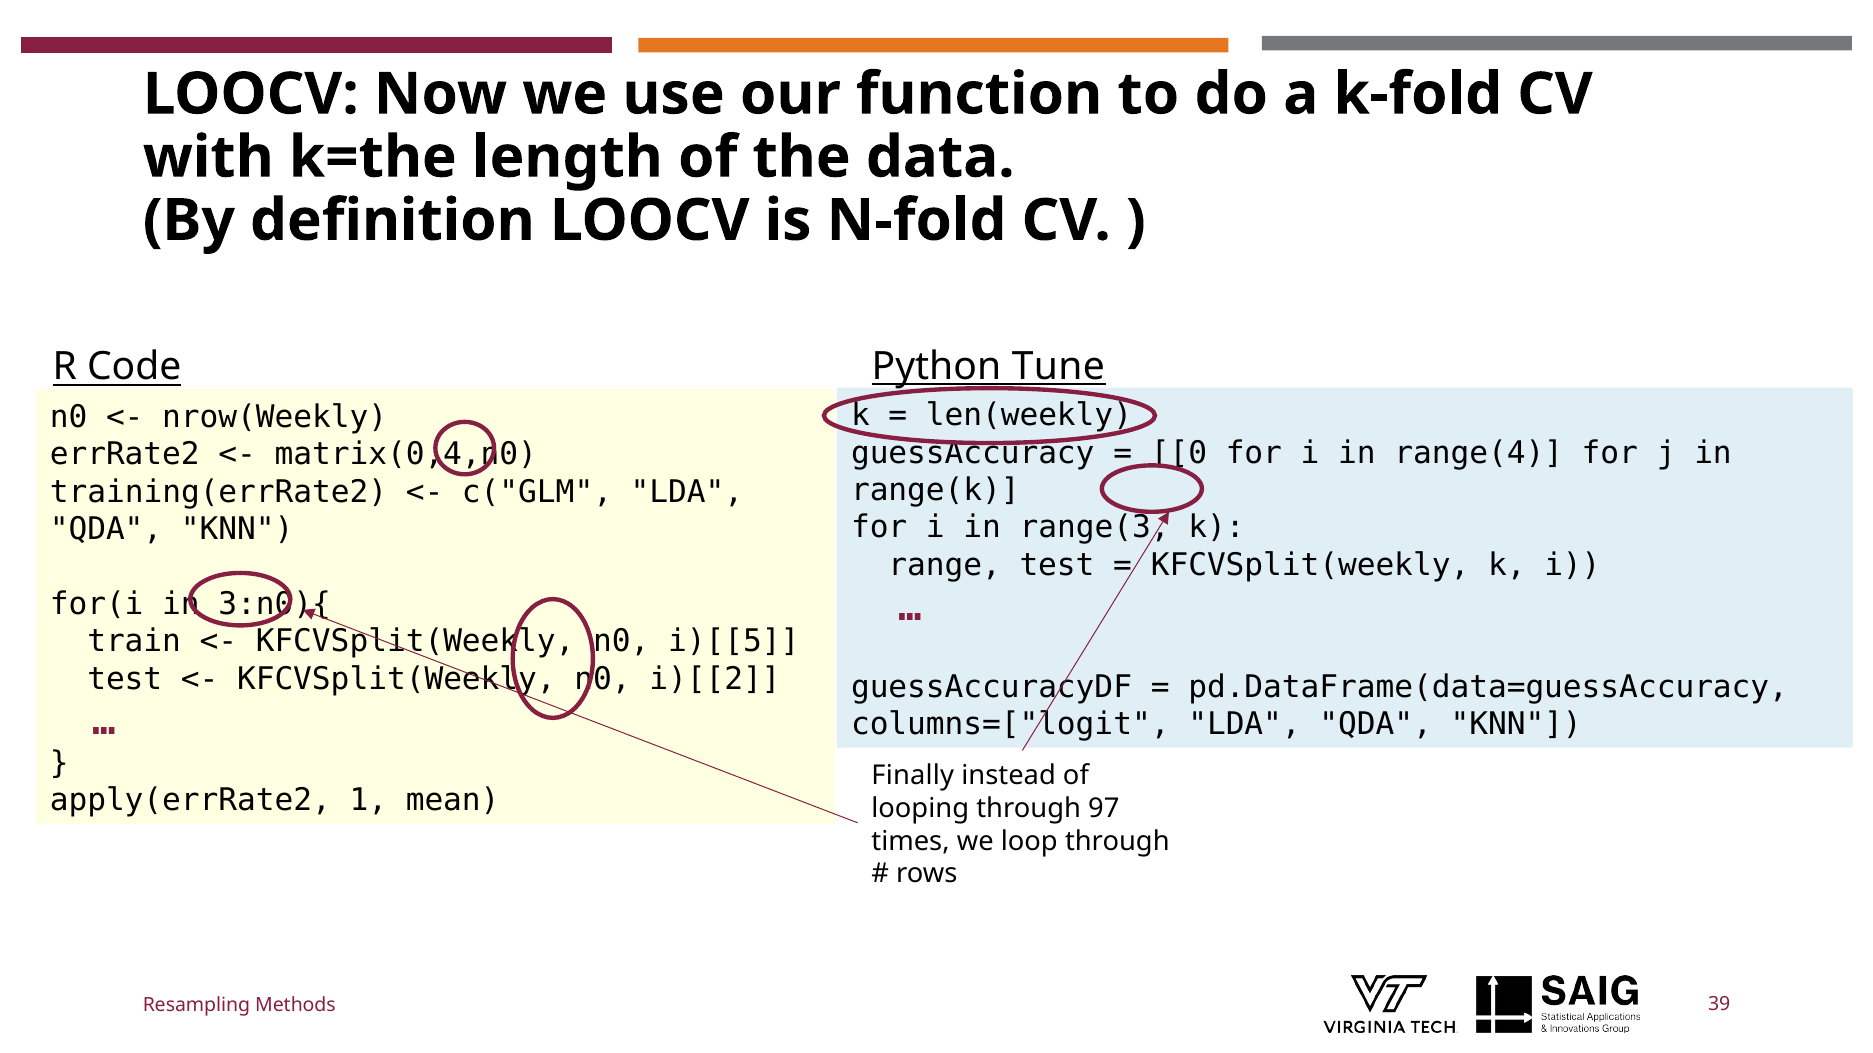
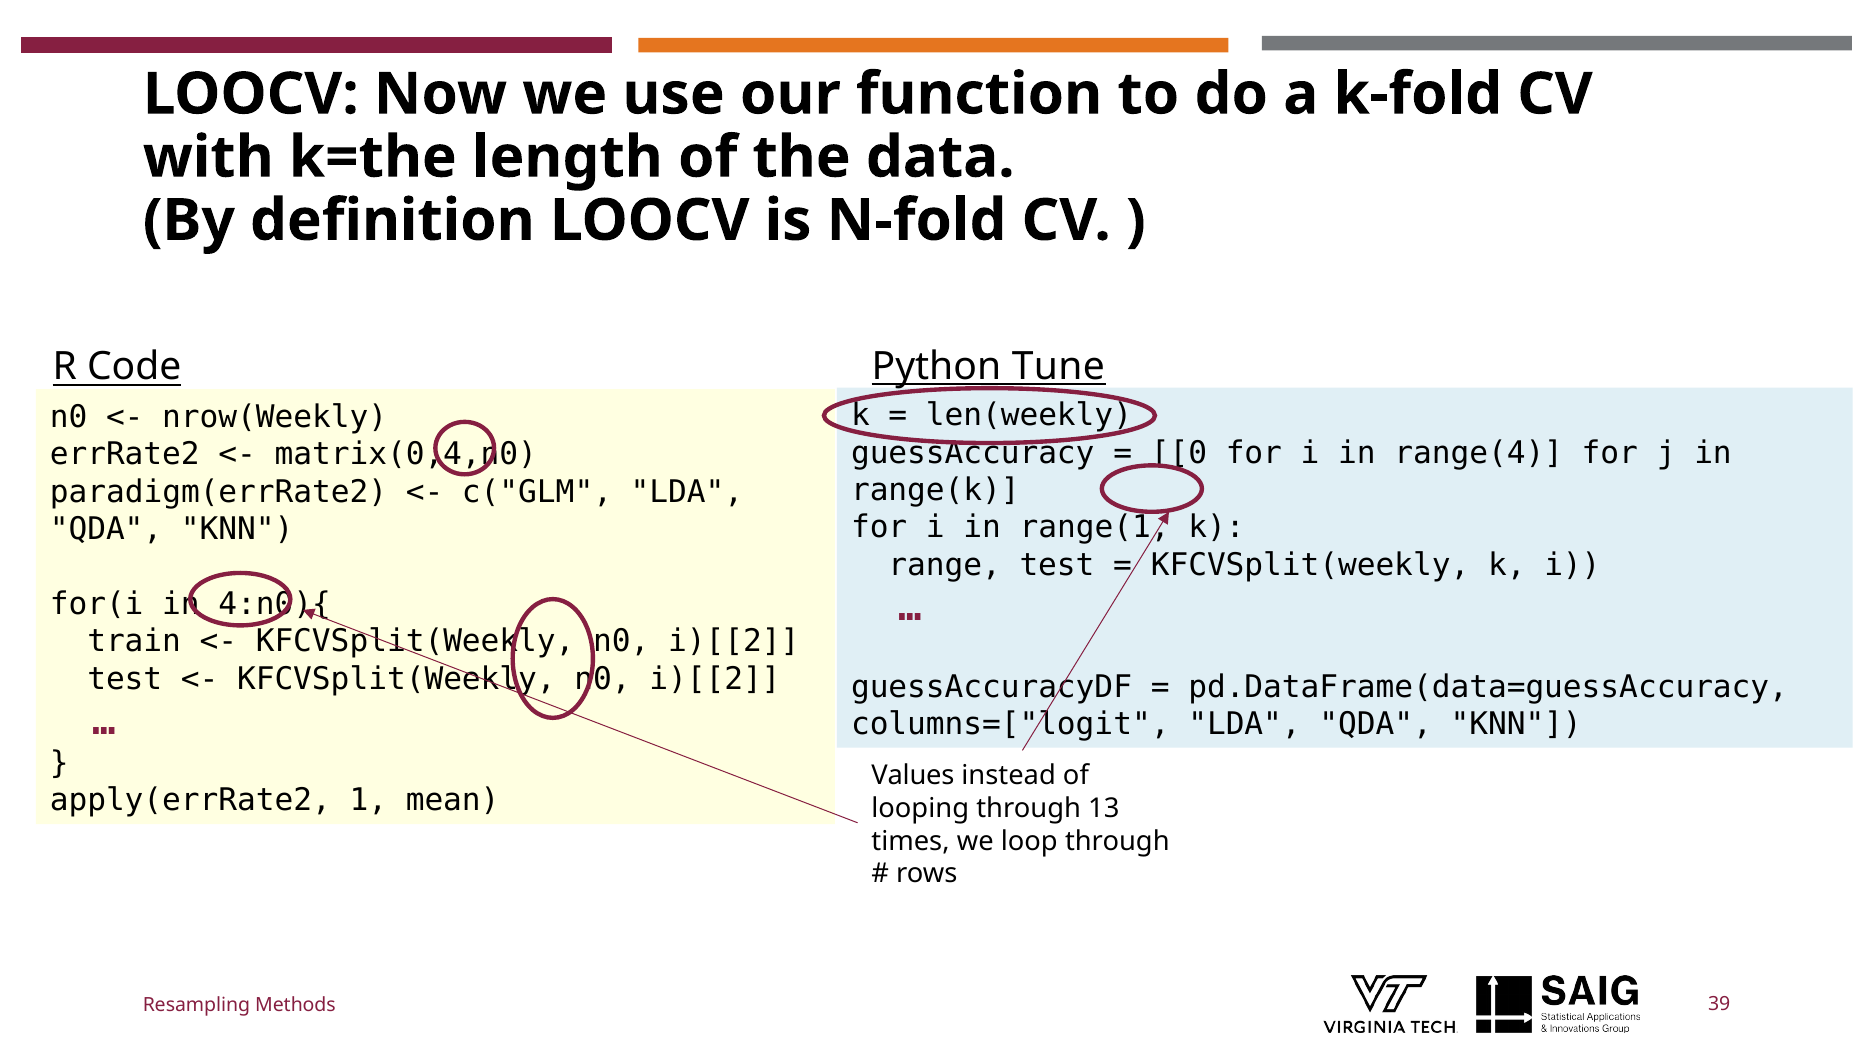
training(errRate2: training(errRate2 -> paradigm(errRate2 (219, 492)
range(3: range(3 -> range(1 (1095, 528)
3:n0){: 3:n0){ -> 4:n0){ (275, 604)
i)[[5: i)[[5 -> i)[[2 (734, 642)
Finally: Finally -> Values (913, 776)
97: 97 -> 13 (1104, 809)
